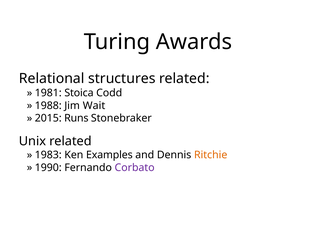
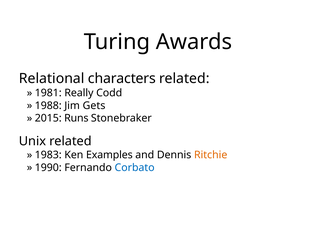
structures: structures -> characters (122, 78)
Stoica: Stoica -> Really (79, 93)
Wait: Wait -> Gets (94, 106)
Corbato colour: purple -> blue (135, 168)
